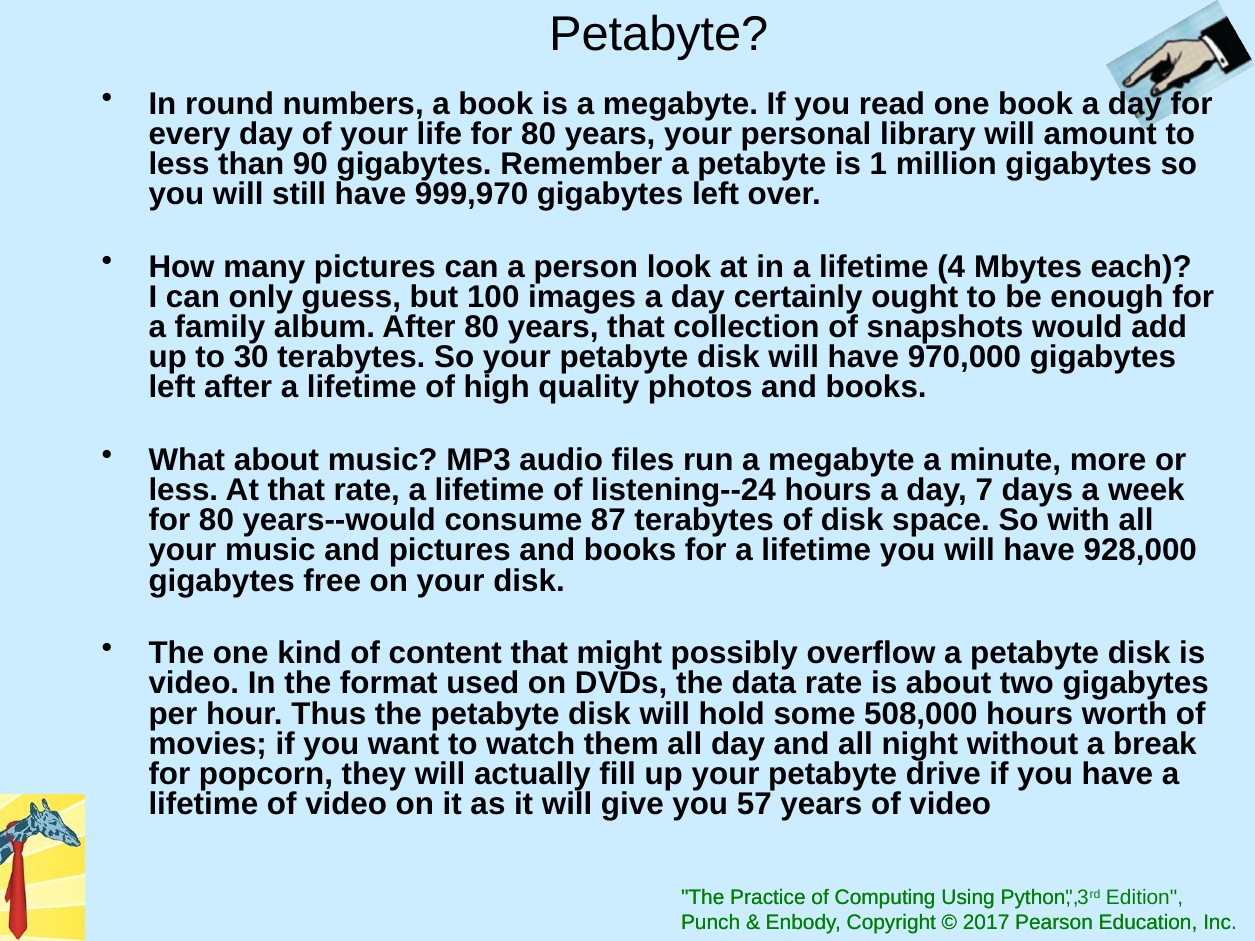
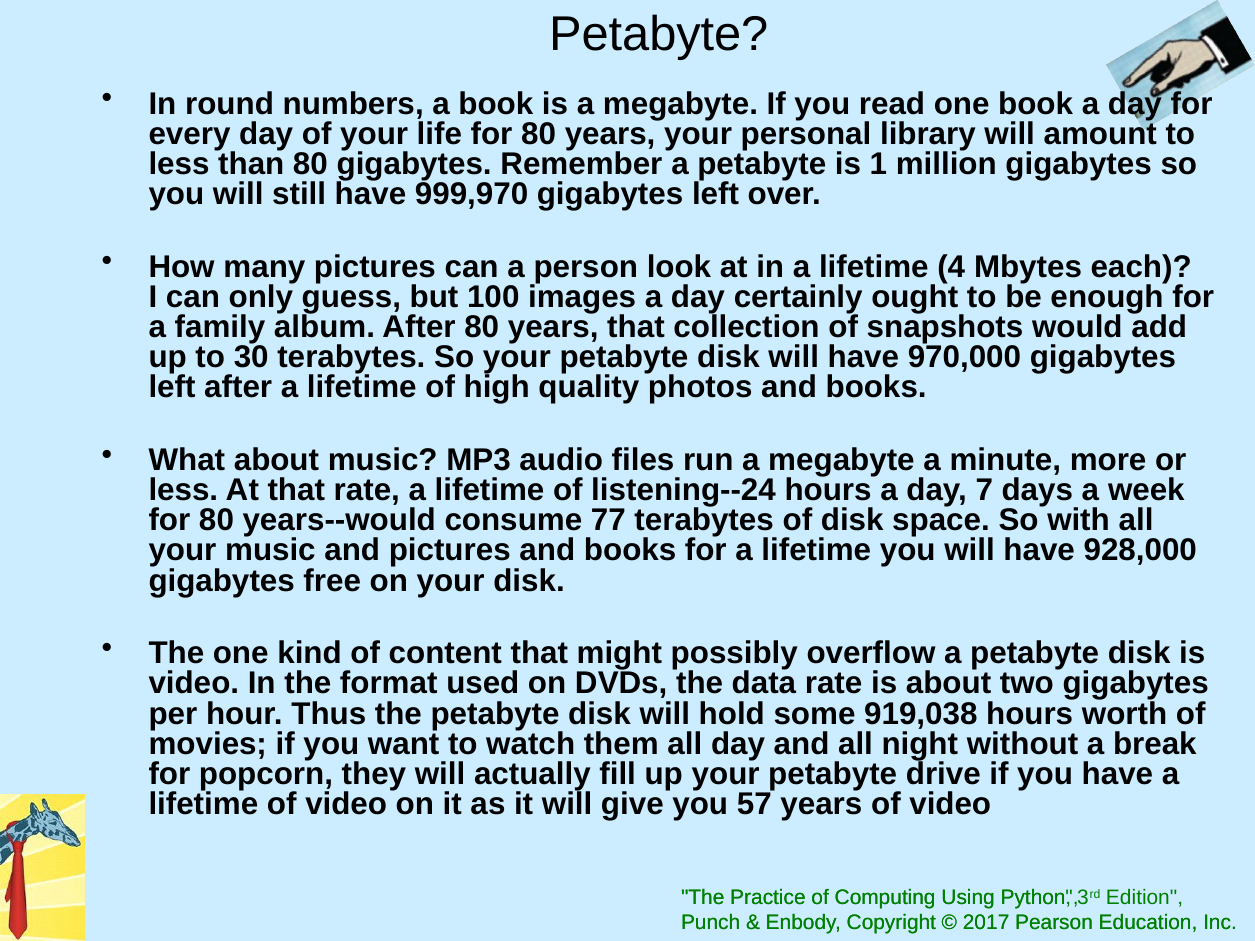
than 90: 90 -> 80 (310, 164)
87: 87 -> 77 (608, 521)
508,000: 508,000 -> 919,038 (921, 714)
